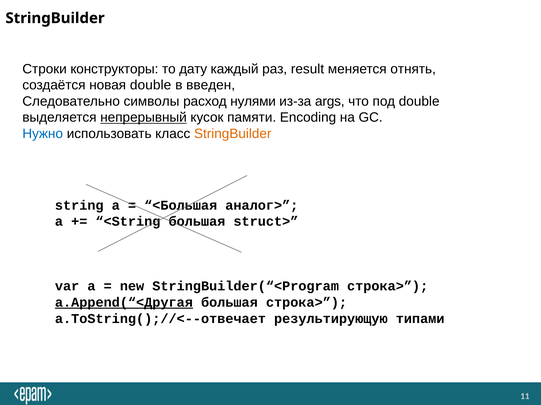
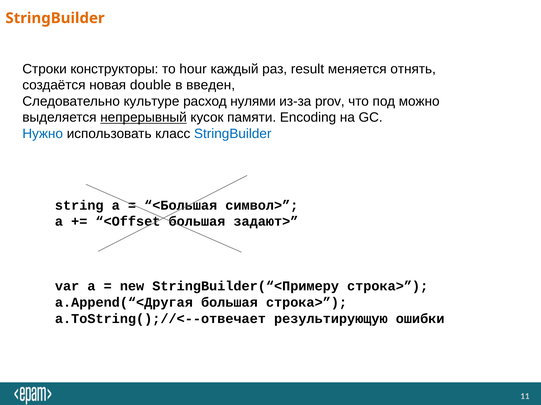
StringBuilder colour: black -> orange (55, 18)
дату: дату -> hour (193, 69)
символы: символы -> культуре (151, 102)
args: args -> prov (330, 102)
под double: double -> можно (419, 102)
StringBuilder colour: orange -> blue (233, 134)
аналог>: аналог> -> символ> (262, 206)
<String: <String -> <Offset (128, 222)
struct>: struct> -> задают> (266, 222)
StringBuilder(“<Program: StringBuilder(“<Program -> StringBuilder(“<Примеру (246, 287)
a.Append(“<Другая underline: present -> none (124, 303)
типами: типами -> ошибки (420, 319)
